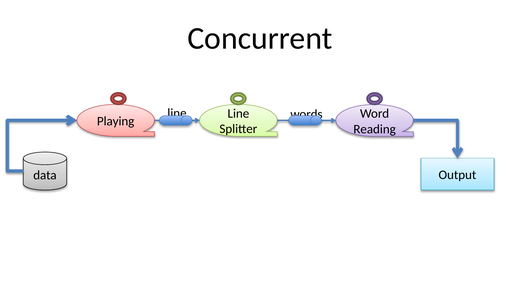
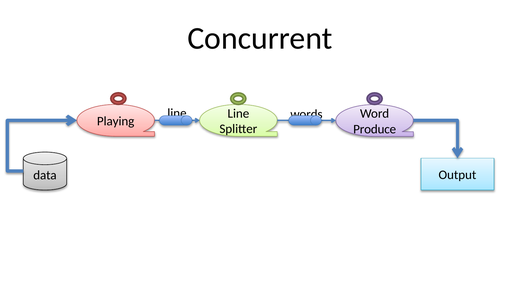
Reading: Reading -> Produce (375, 129)
